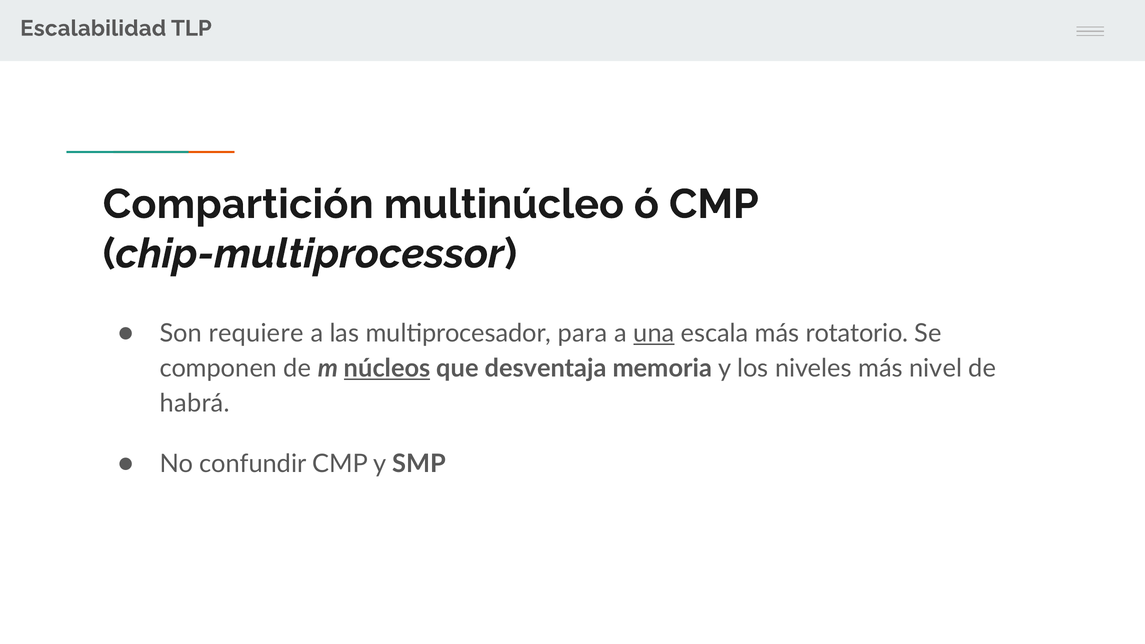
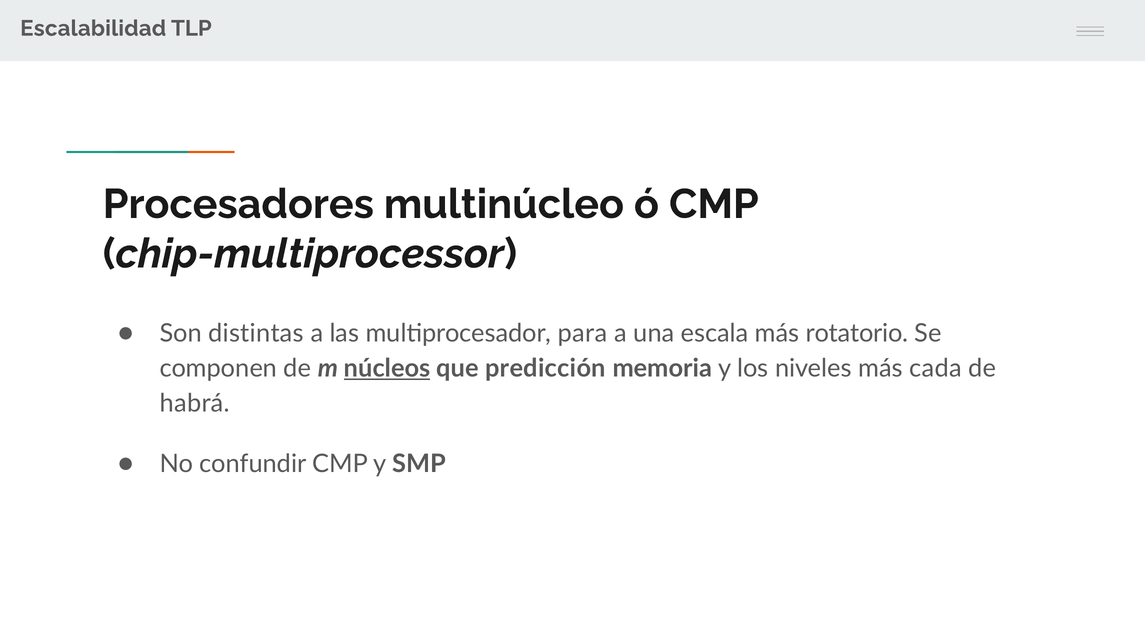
Compartición: Compartición -> Procesadores (238, 204)
requiere: requiere -> distintas (256, 333)
una underline: present -> none (654, 333)
desventaja: desventaja -> predicción (546, 368)
nivel: nivel -> cada (935, 368)
